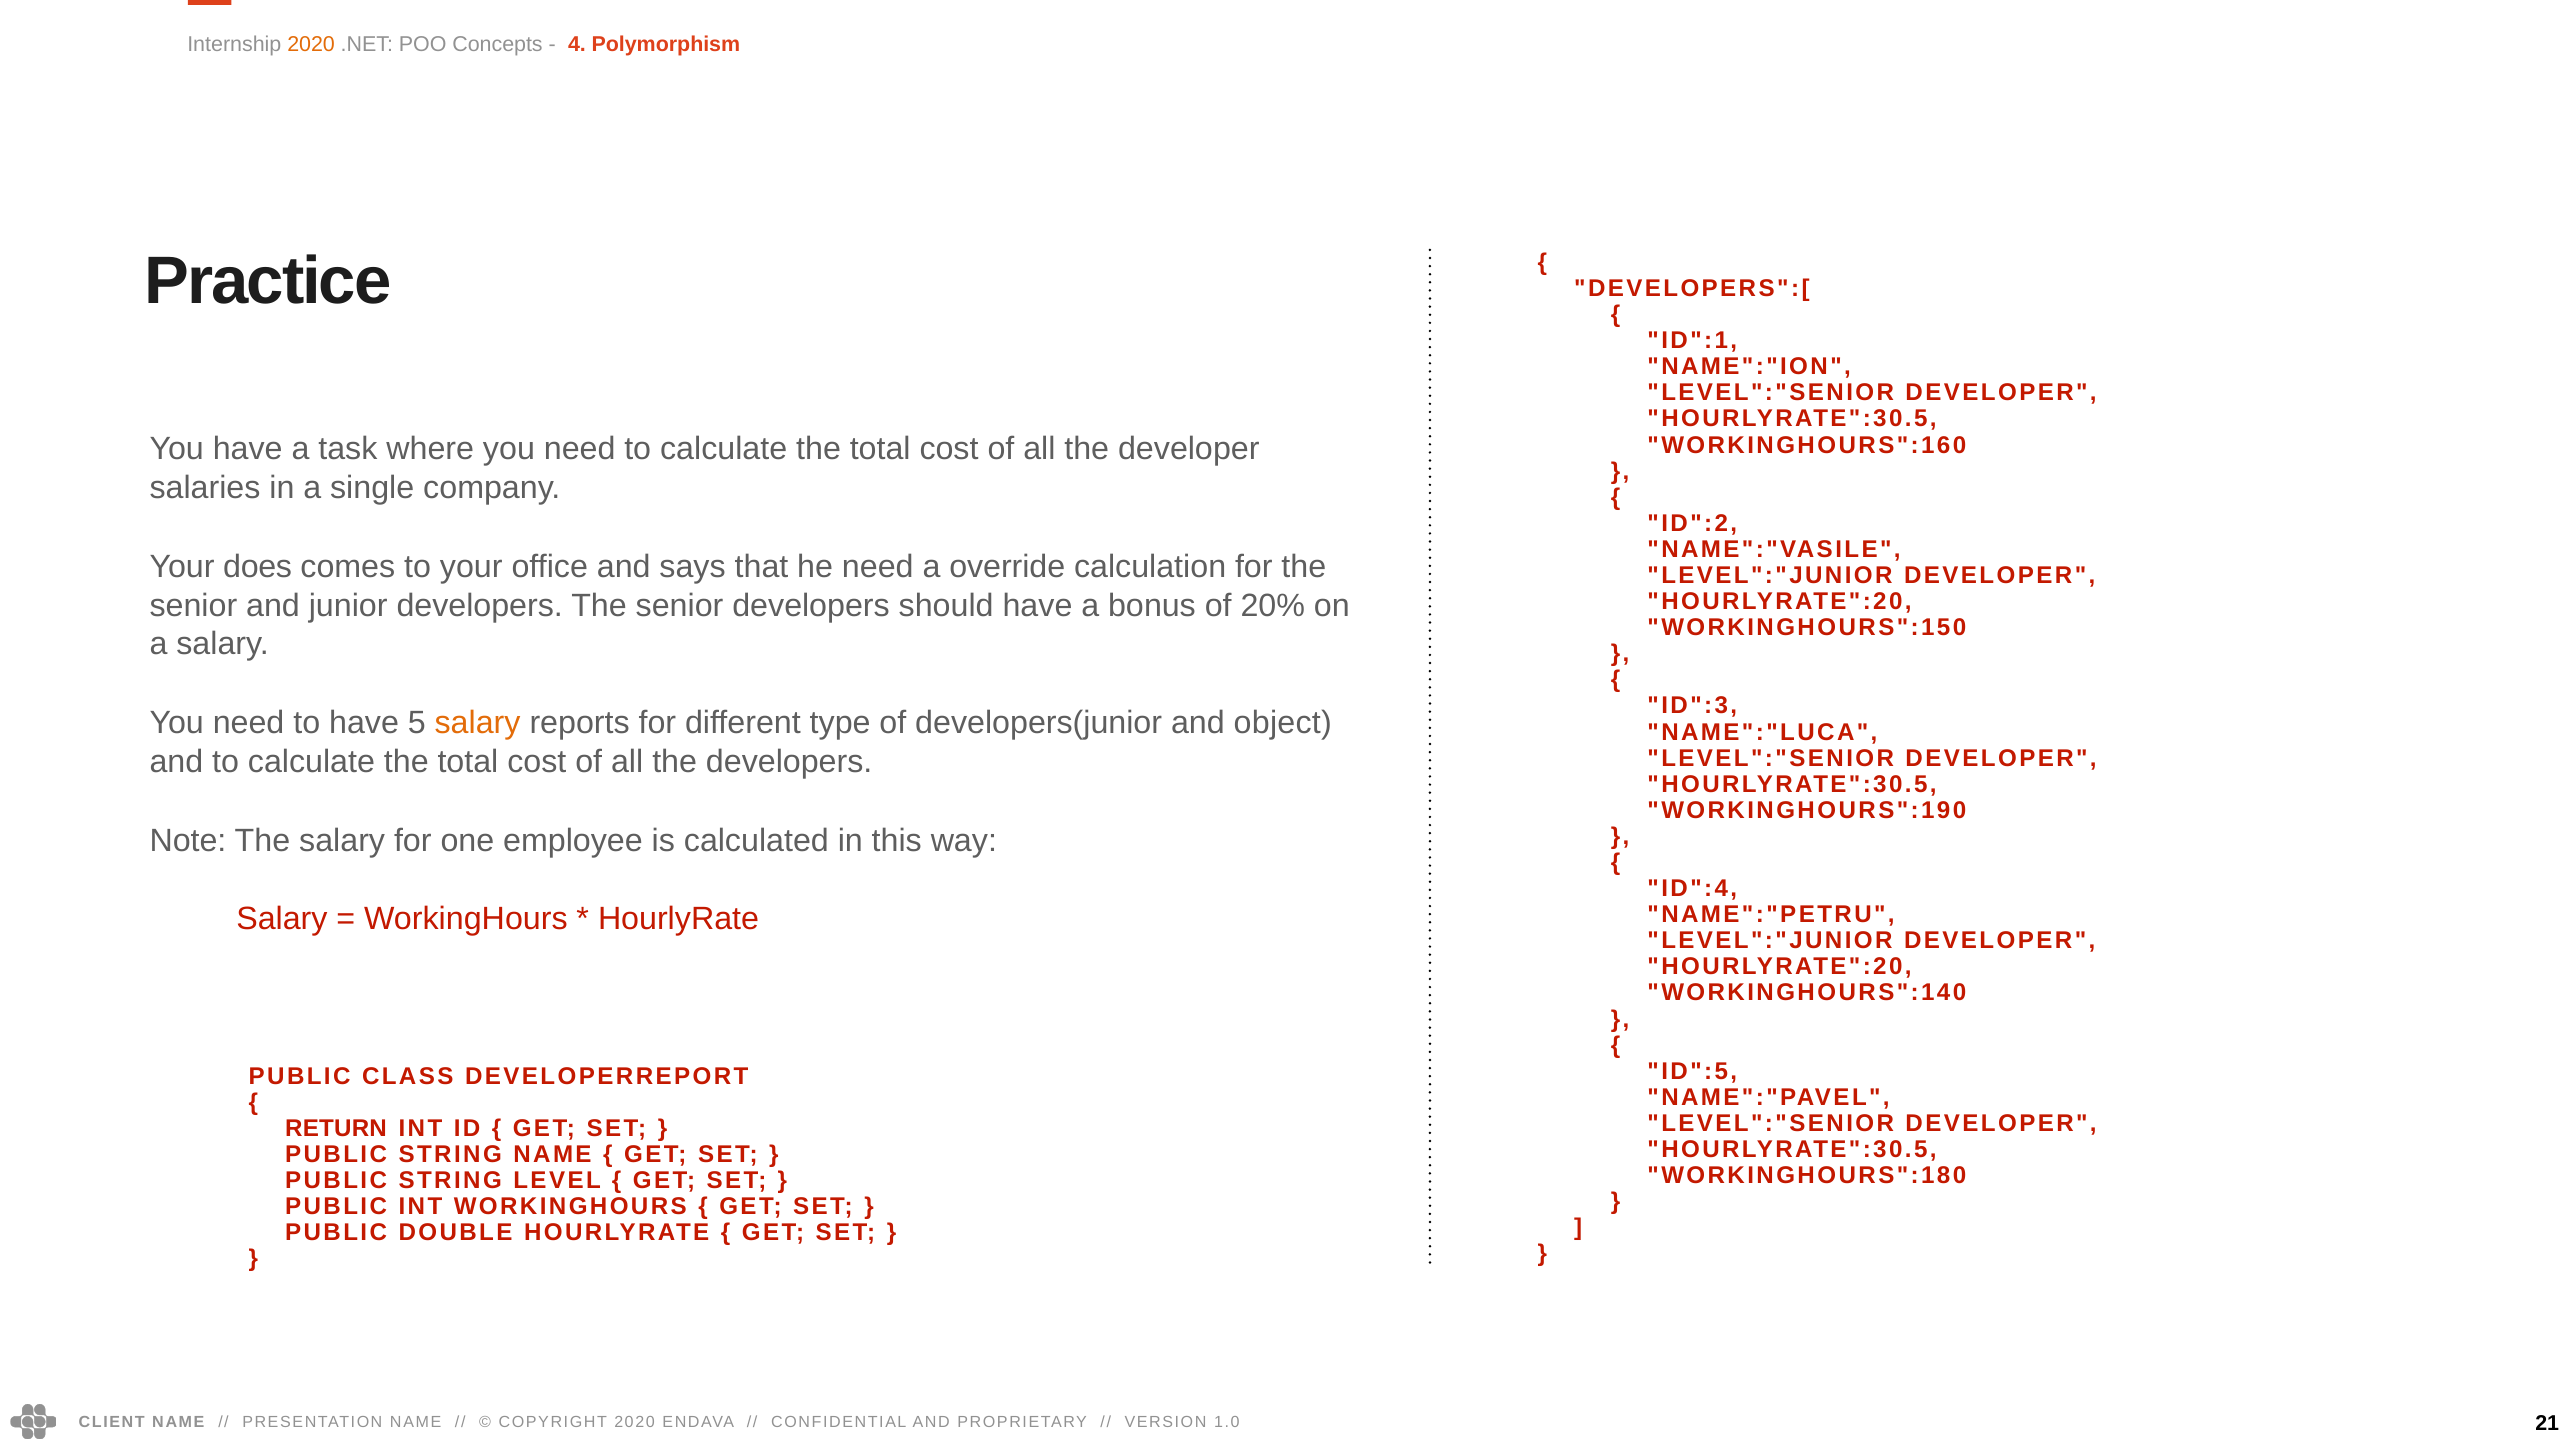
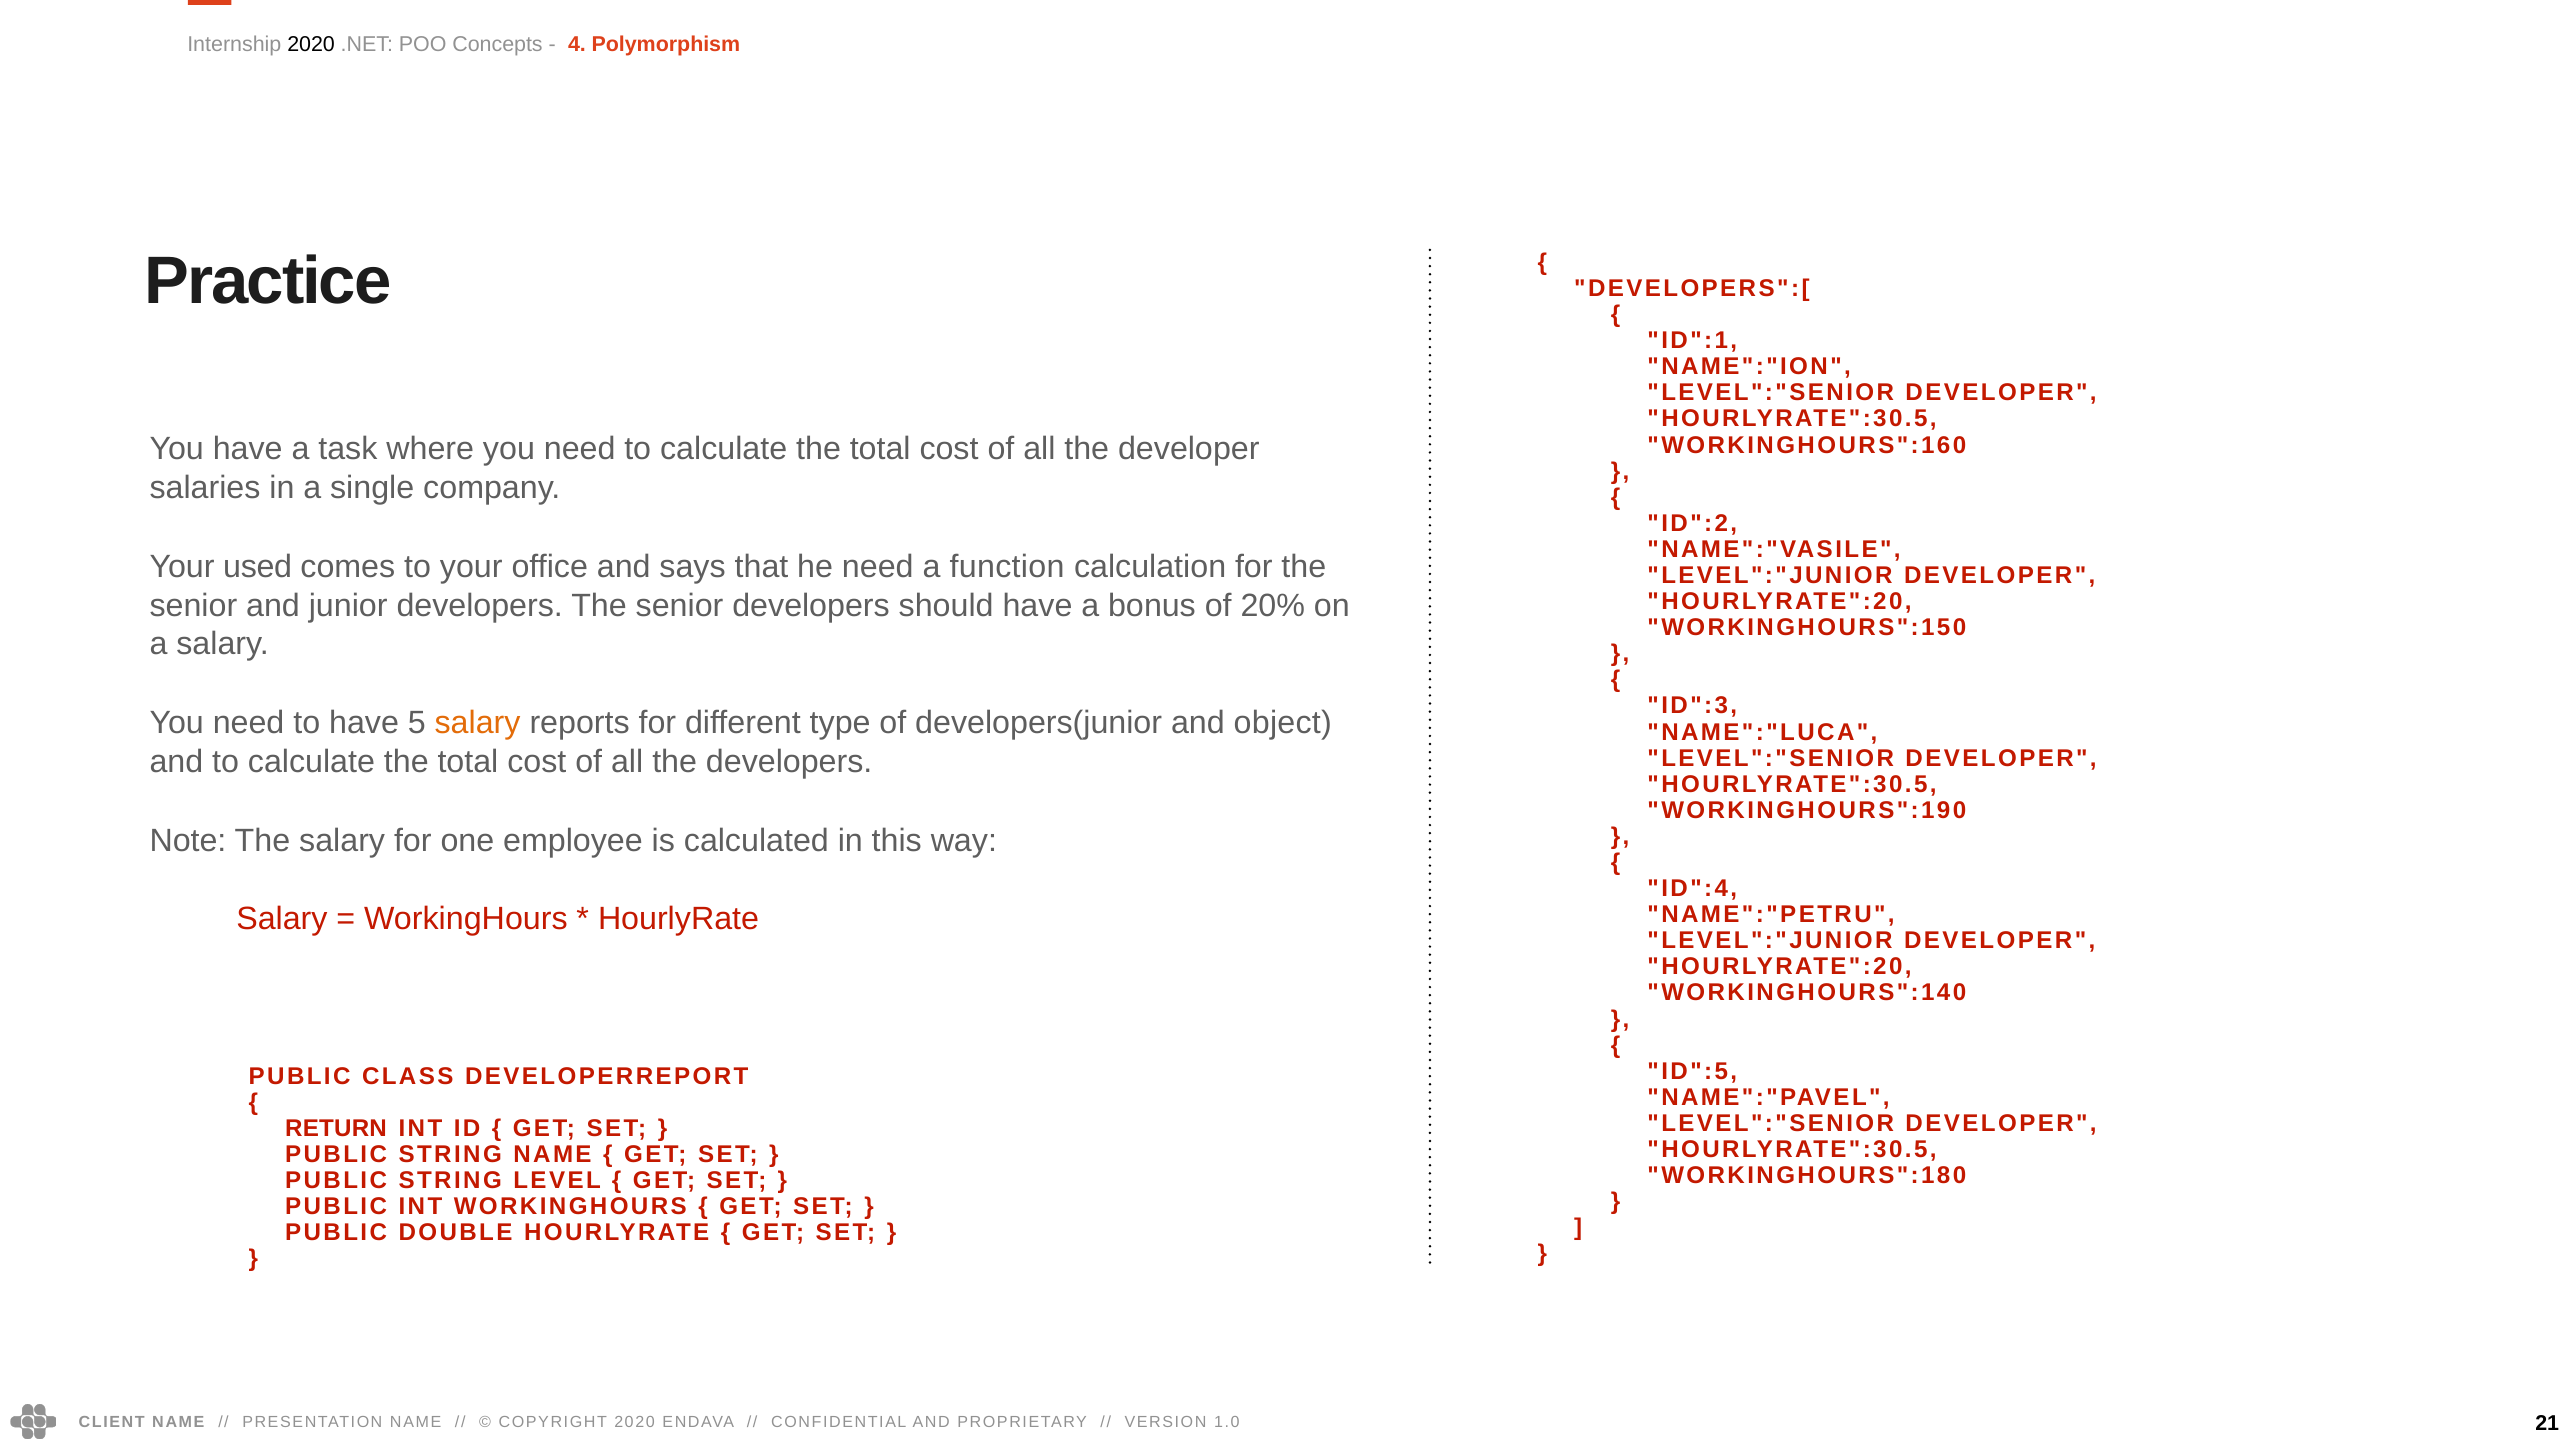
2020 colour: orange -> black (311, 44)
does: does -> used (258, 567)
override: override -> function (1007, 567)
